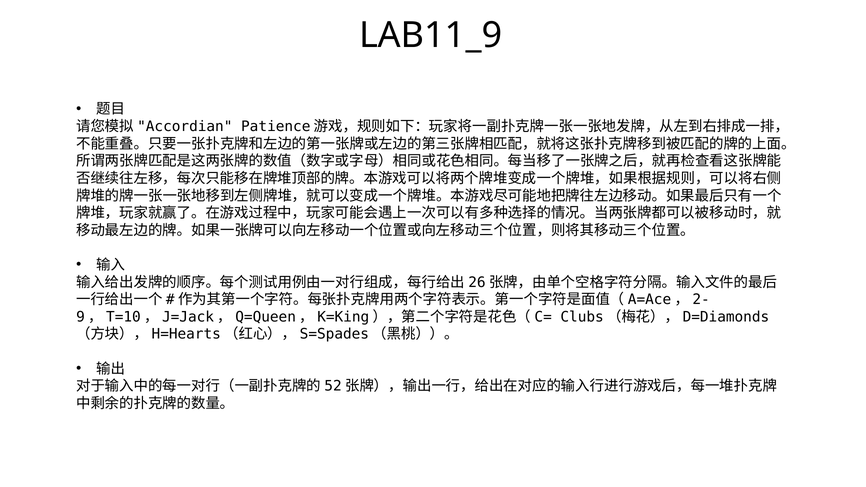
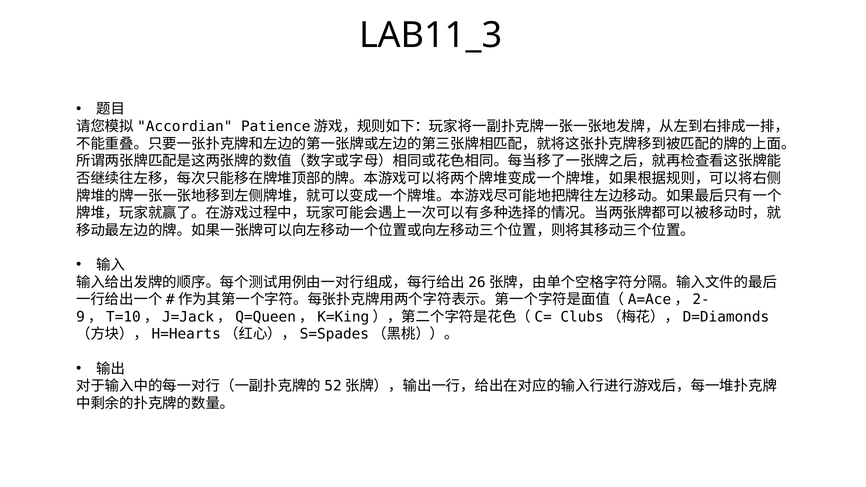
LAB11_9: LAB11_9 -> LAB11_3 (431, 36)
